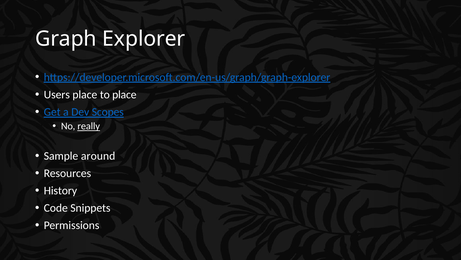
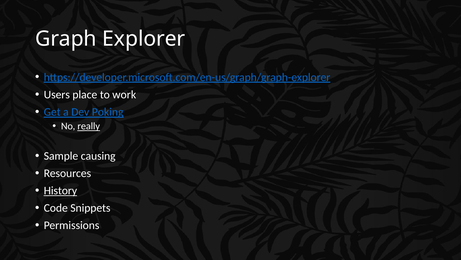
to place: place -> work (124, 94)
Scopes: Scopes -> Poking (108, 112)
around: around -> causing (98, 156)
History underline: none -> present (60, 190)
